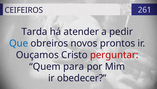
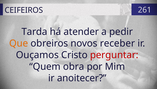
Que colour: blue -> orange (19, 43)
prontos: prontos -> receber (117, 43)
para: para -> obra (74, 66)
obedecer: obedecer -> anoitecer (82, 78)
